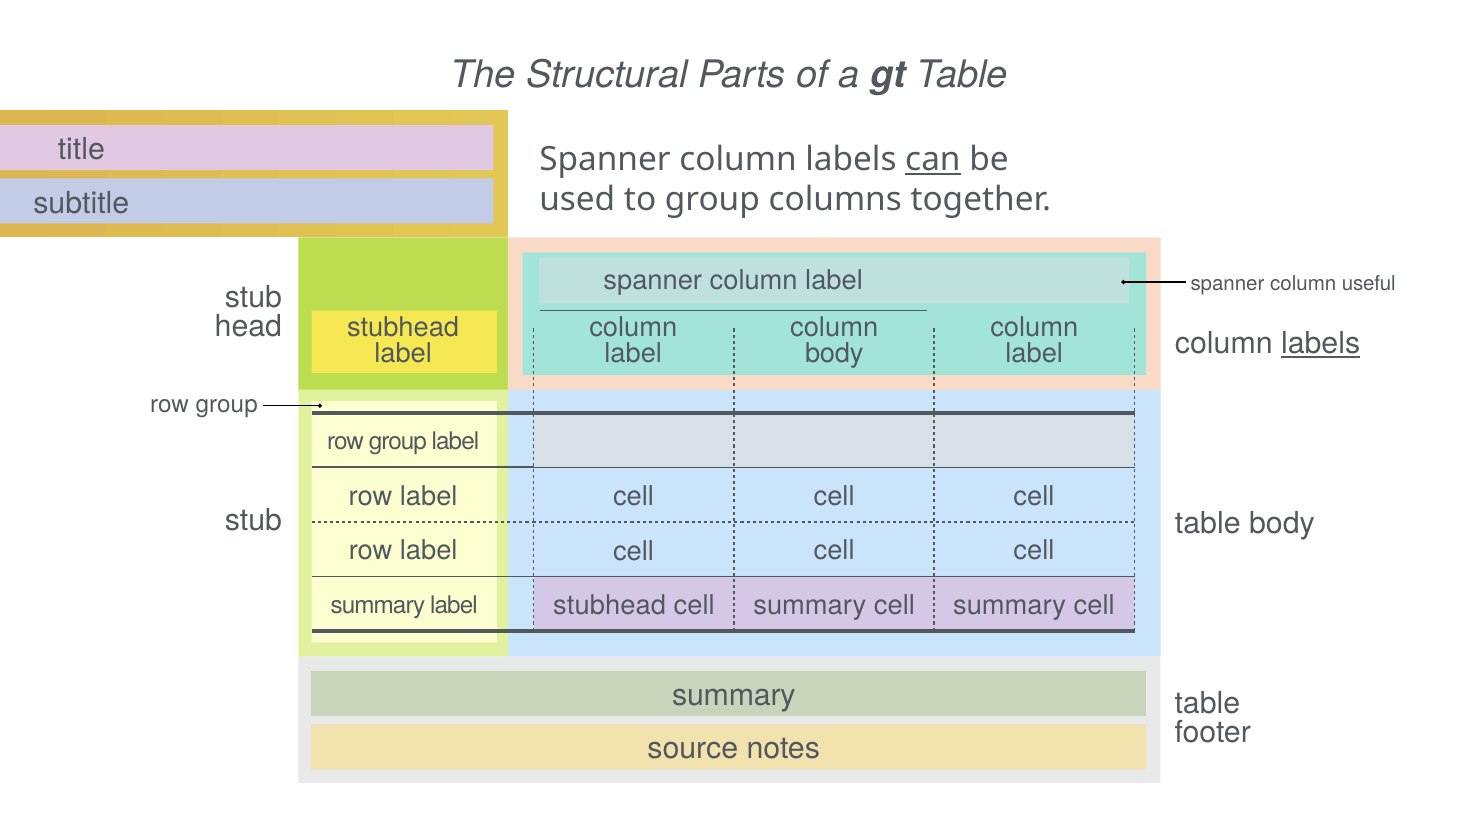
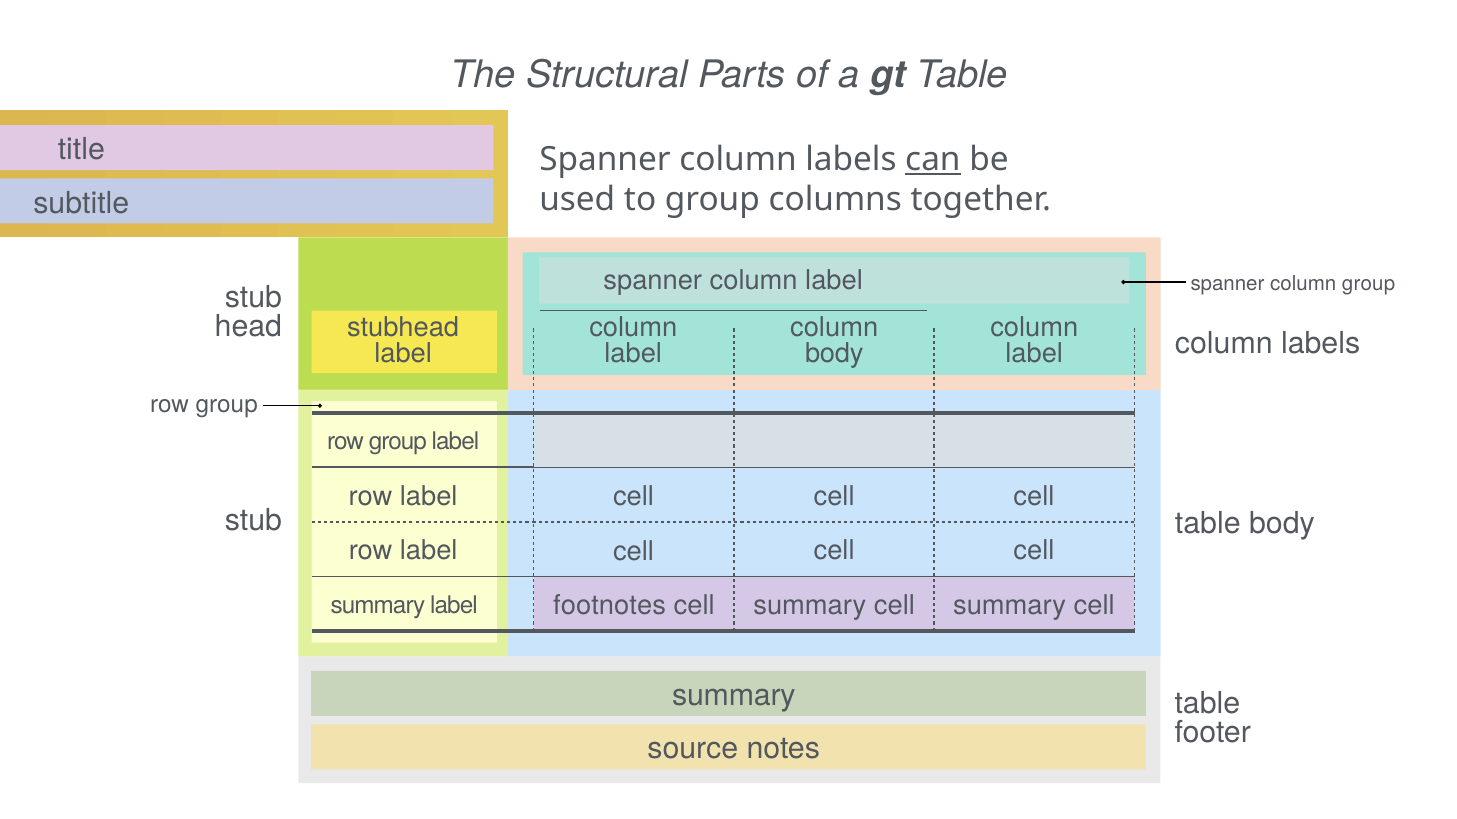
column useful: useful -> group (1369, 283)
labels underline: present -> none (1321, 344)
summary label stubhead: stubhead -> footnotes (610, 606)
